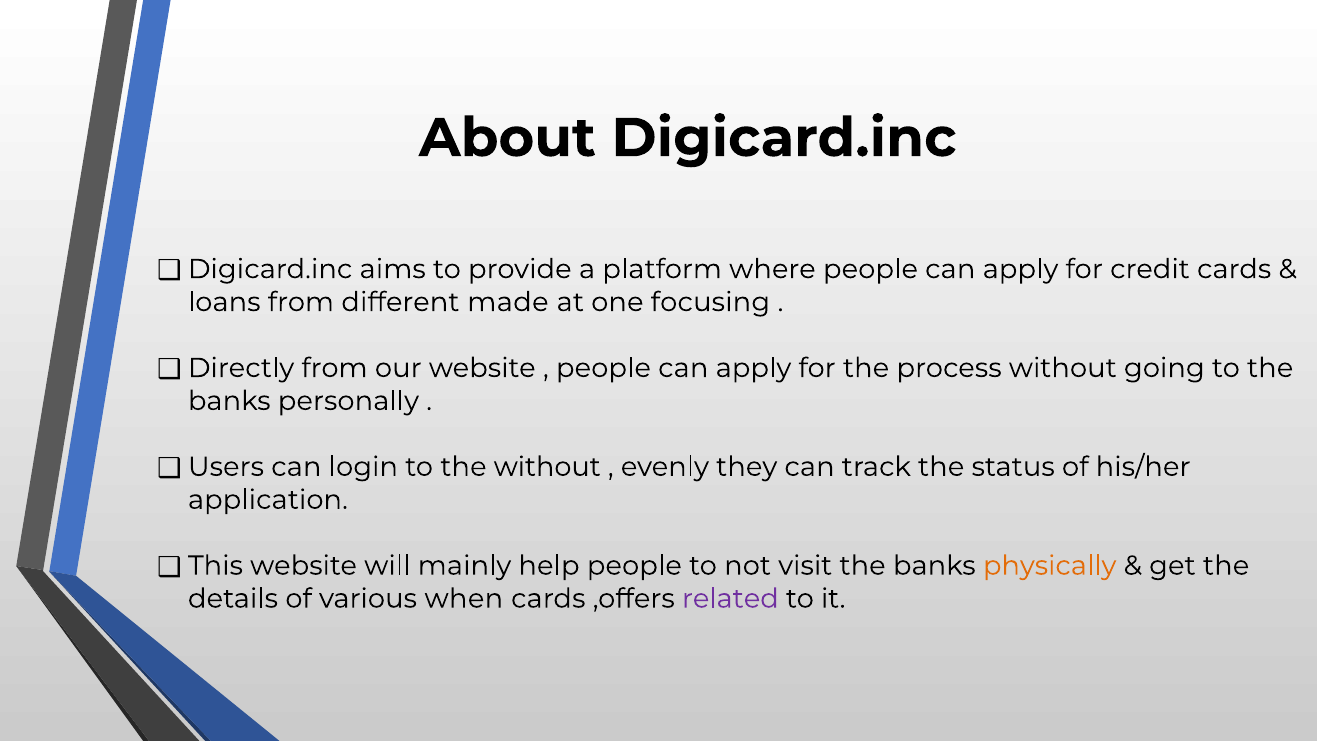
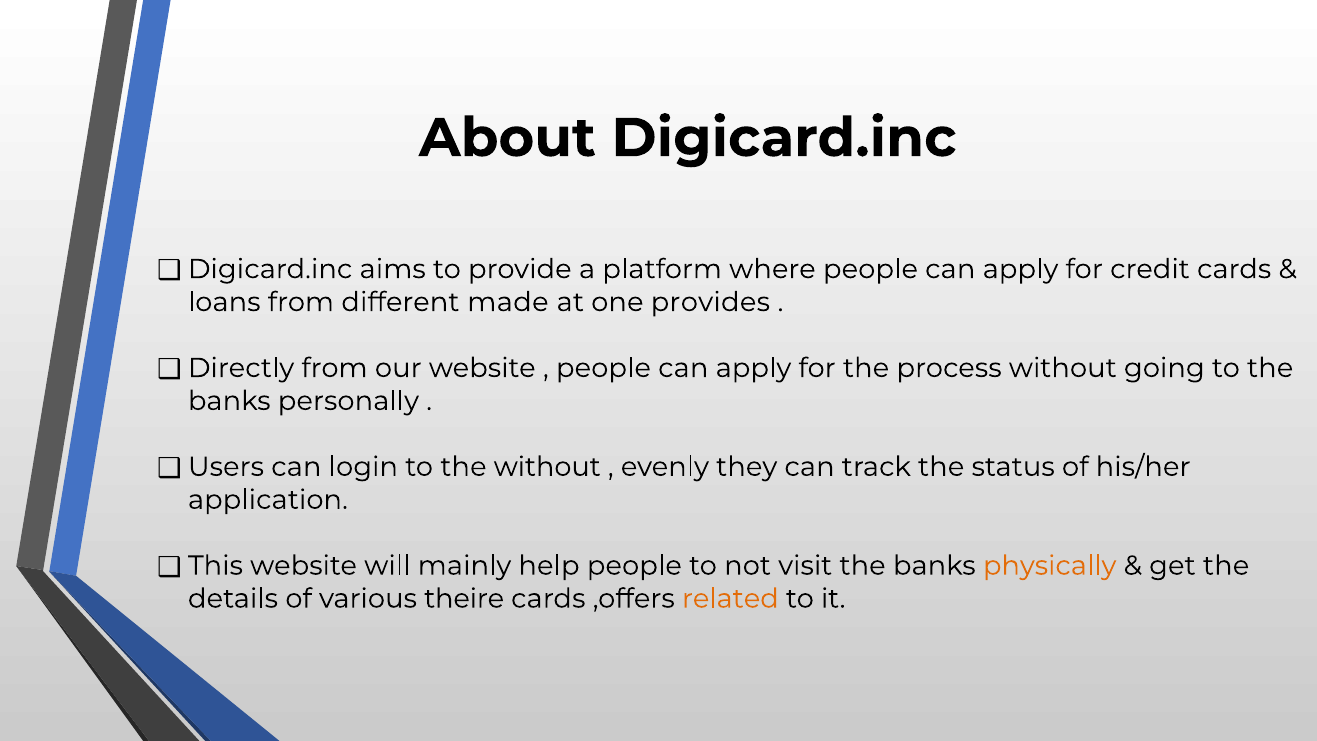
focusing: focusing -> provides (710, 302)
when: when -> theire (464, 598)
related colour: purple -> orange (730, 598)
